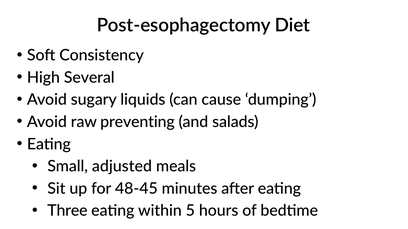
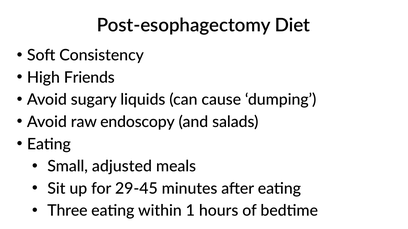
Several: Several -> Friends (89, 78)
preventing: preventing -> endoscopy (137, 122)
48-45: 48-45 -> 29-45 (136, 189)
5: 5 -> 1 (190, 211)
